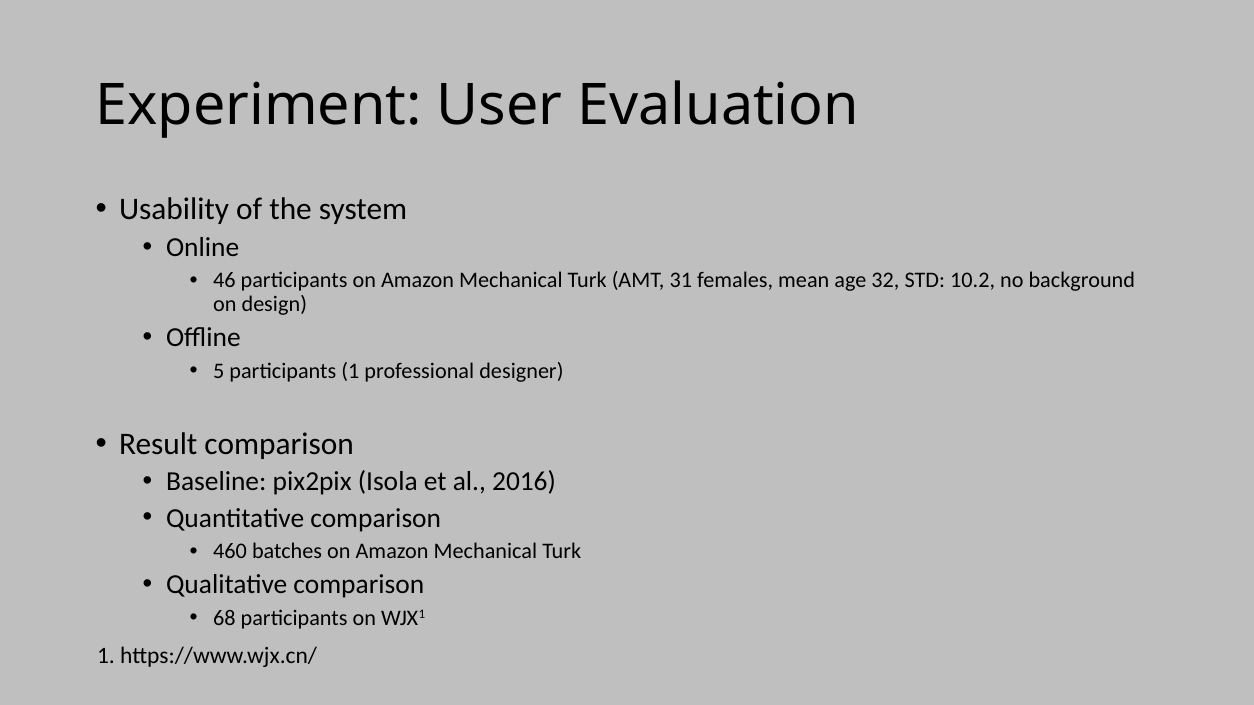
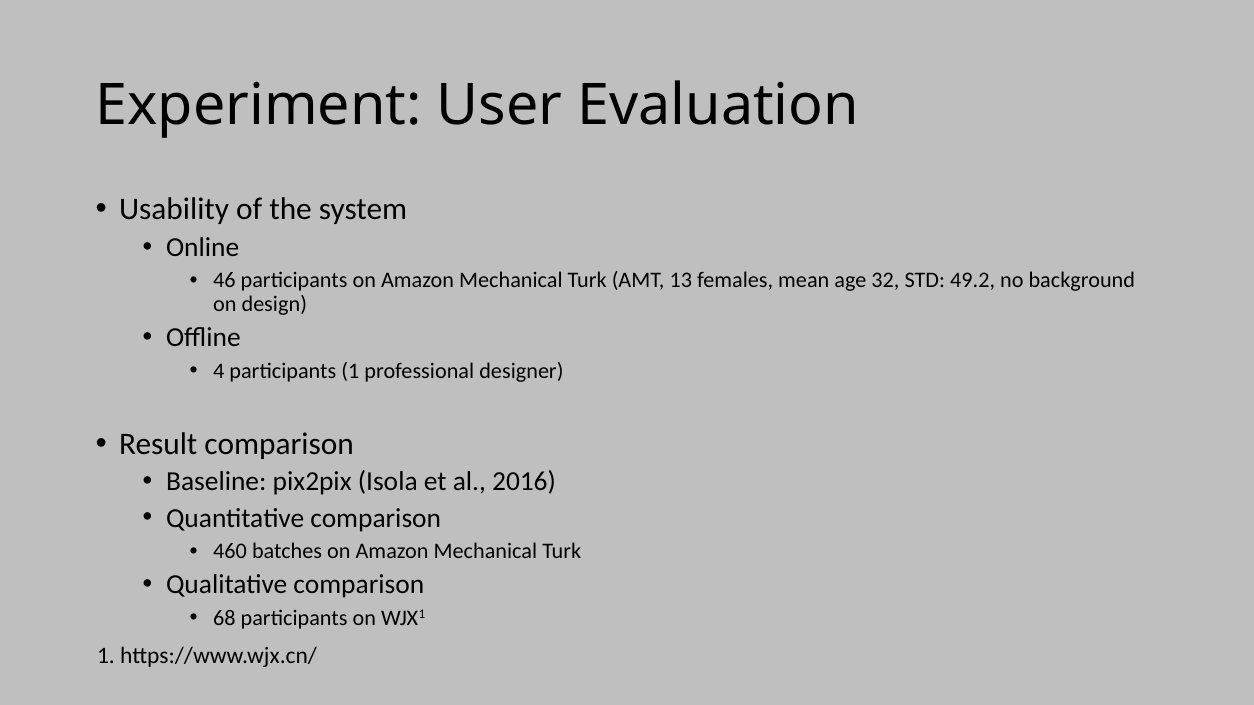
31: 31 -> 13 (681, 281)
10.2: 10.2 -> 49.2 (973, 281)
5: 5 -> 4 (219, 371)
